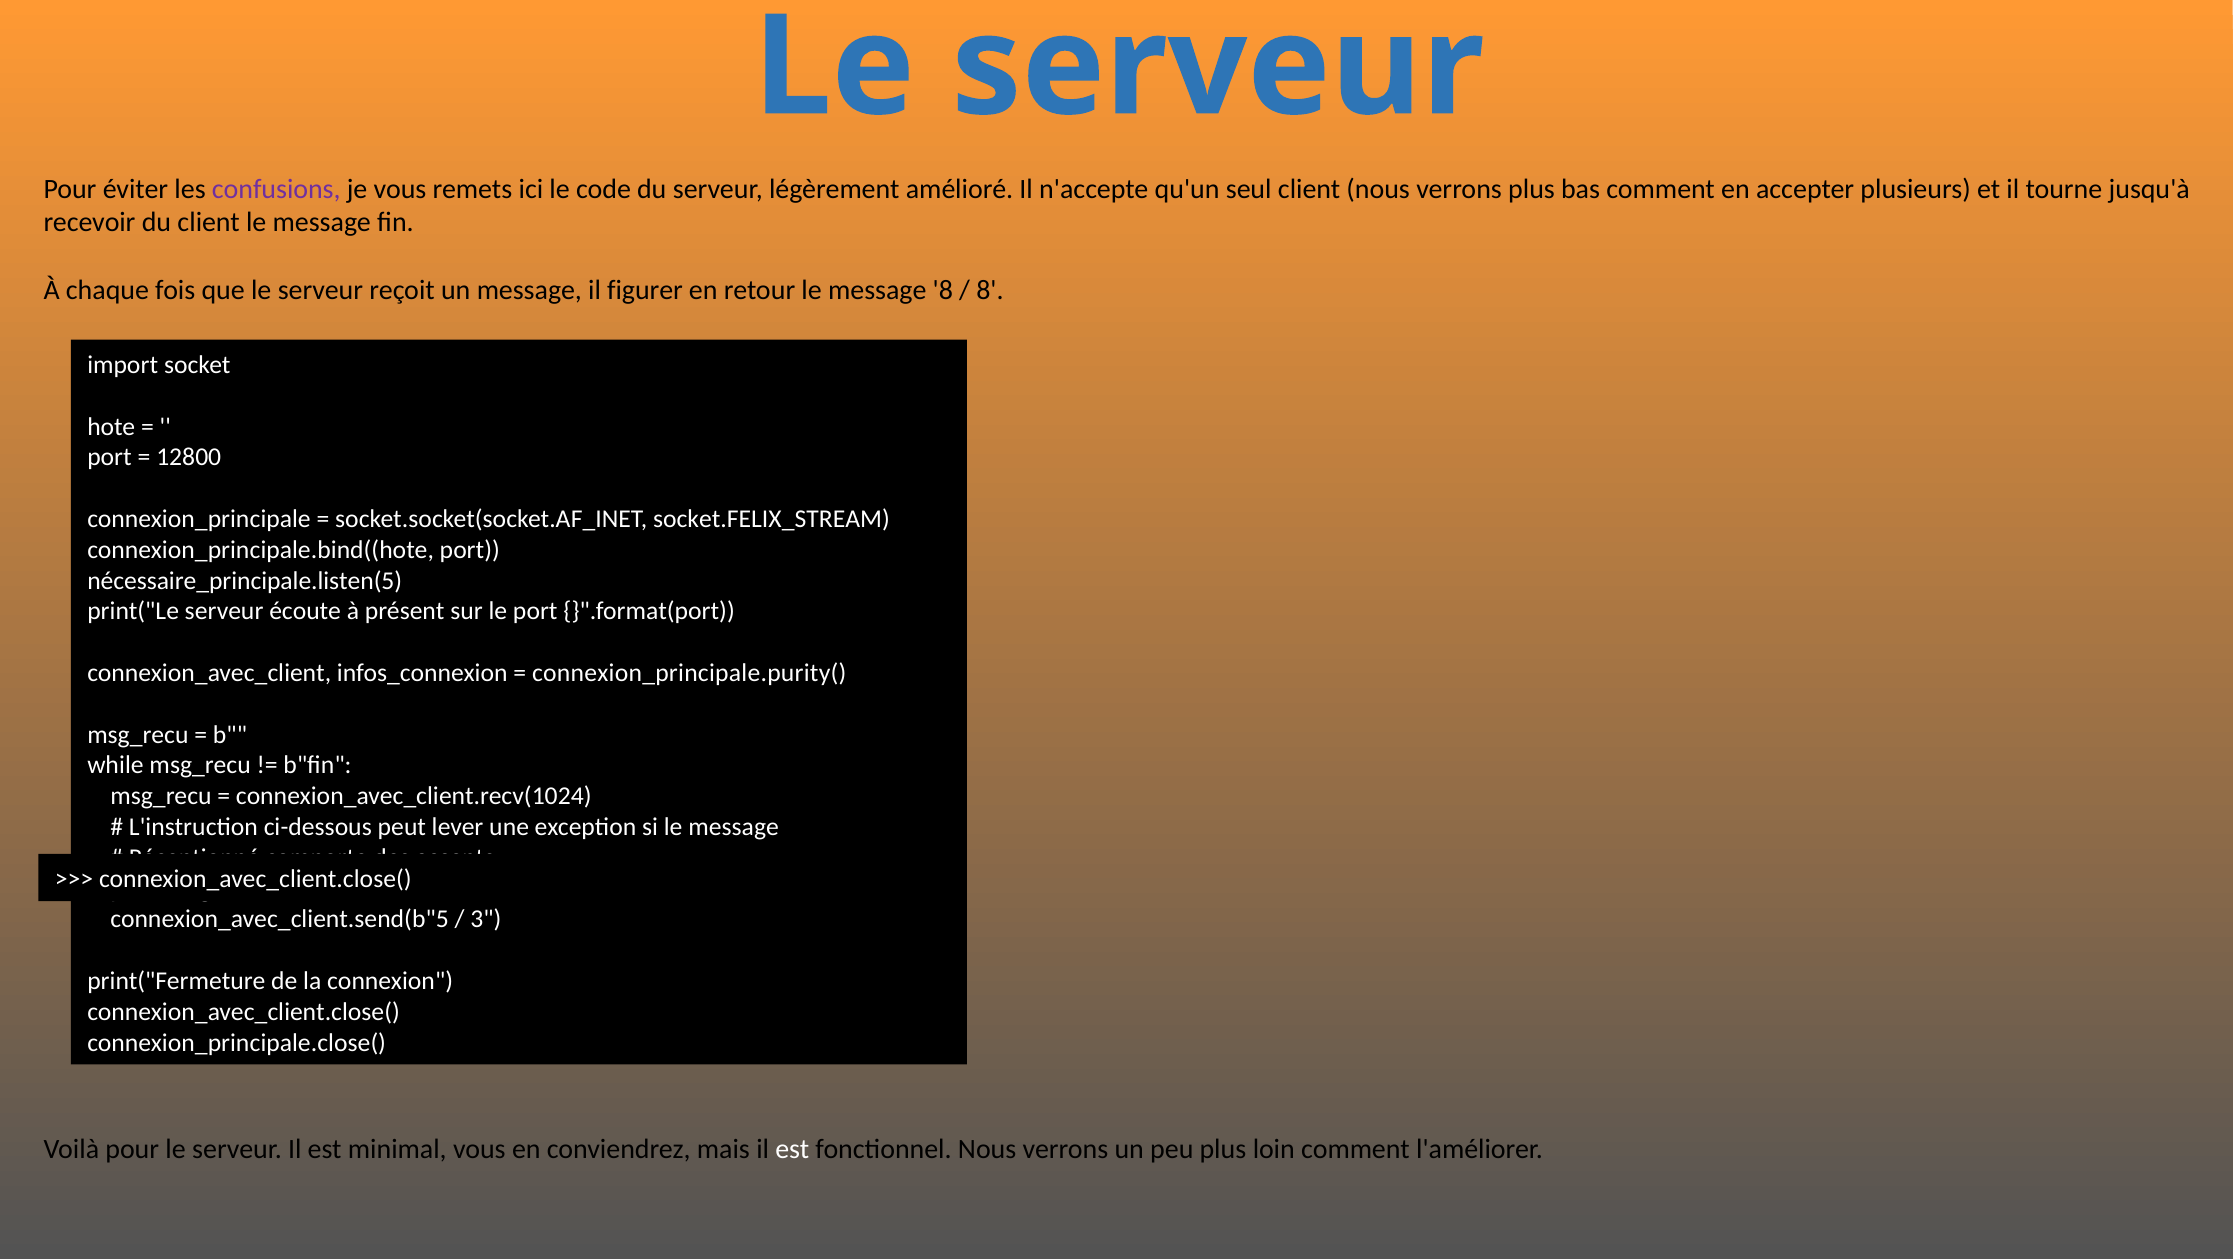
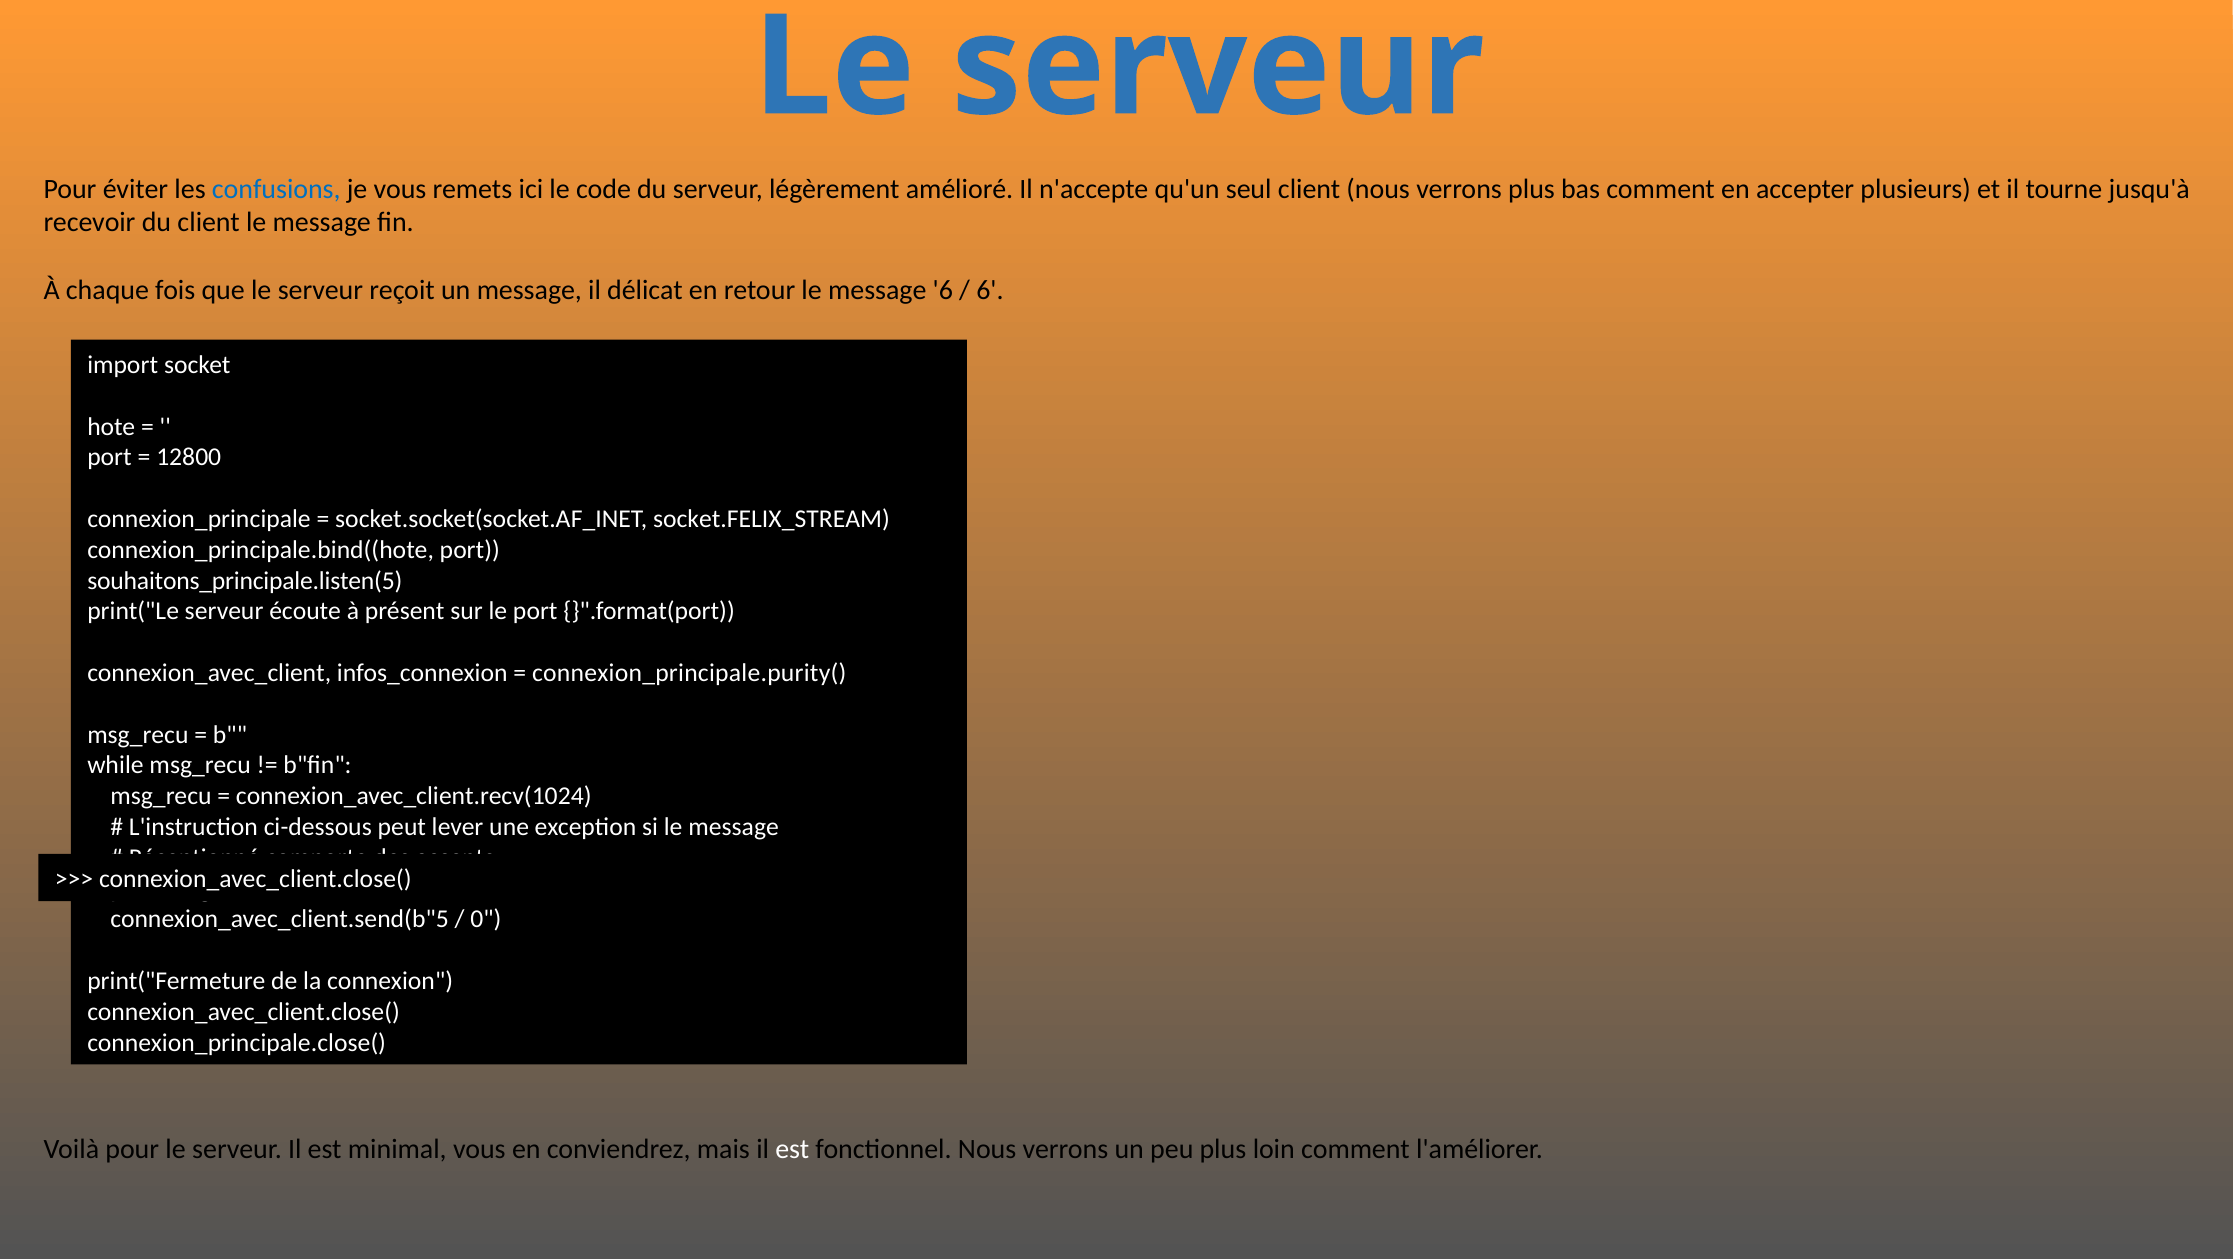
confusions colour: purple -> blue (276, 189)
figurer: figurer -> délicat (645, 290)
message 8: 8 -> 6 (943, 290)
8: 8 -> 6 (990, 290)
nécessaire_principale.listen(5: nécessaire_principale.listen(5 -> souhaitons_principale.listen(5 (245, 581)
3: 3 -> 0 (486, 919)
